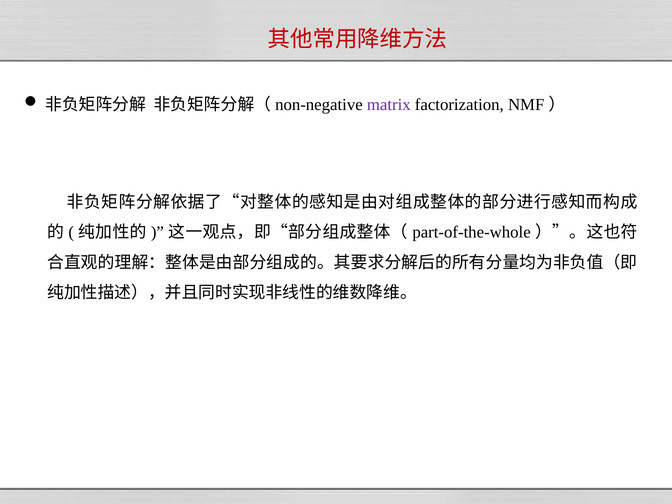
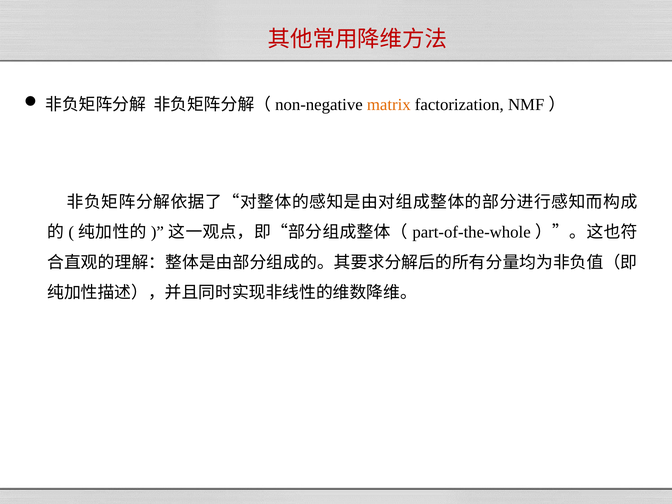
matrix colour: purple -> orange (389, 104)
